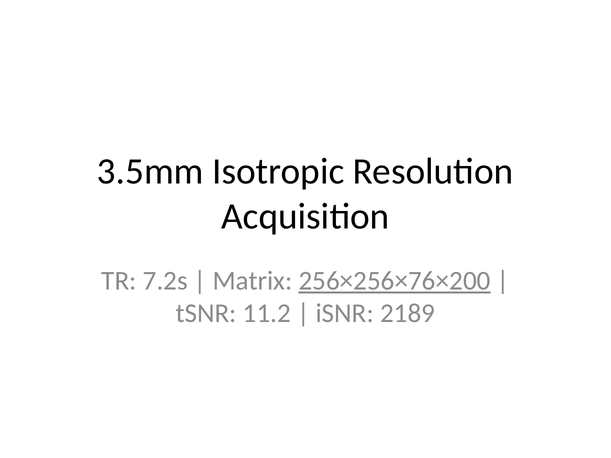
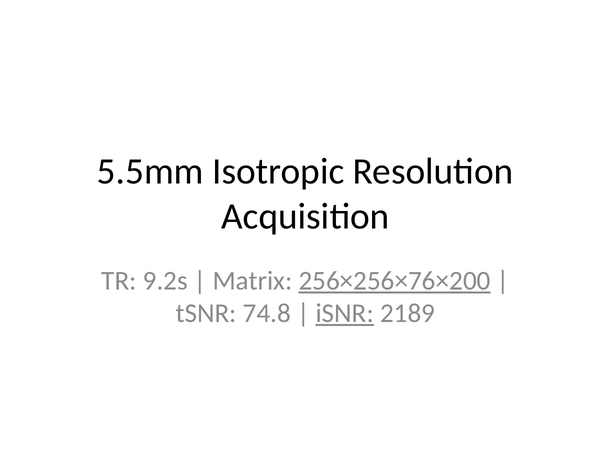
3.5mm: 3.5mm -> 5.5mm (150, 172)
7.2s: 7.2s -> 9.2s (165, 281)
11.2: 11.2 -> 74.8 (267, 314)
iSNR underline: none -> present (345, 314)
